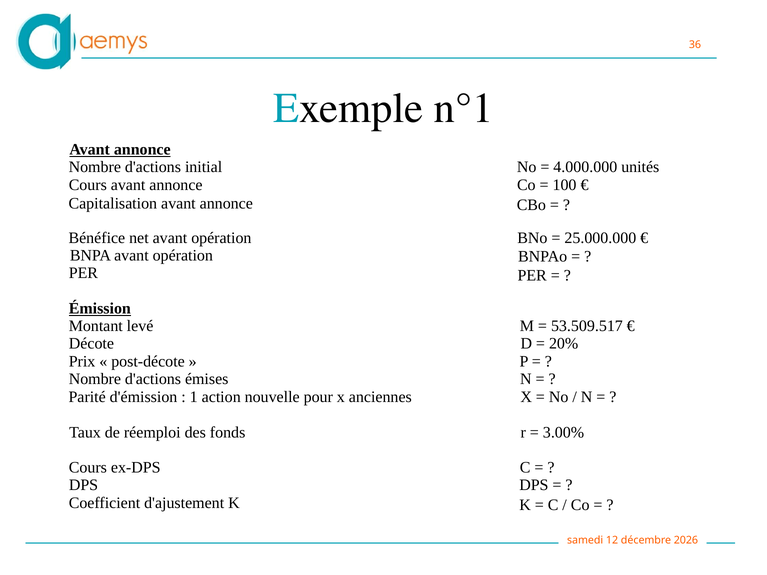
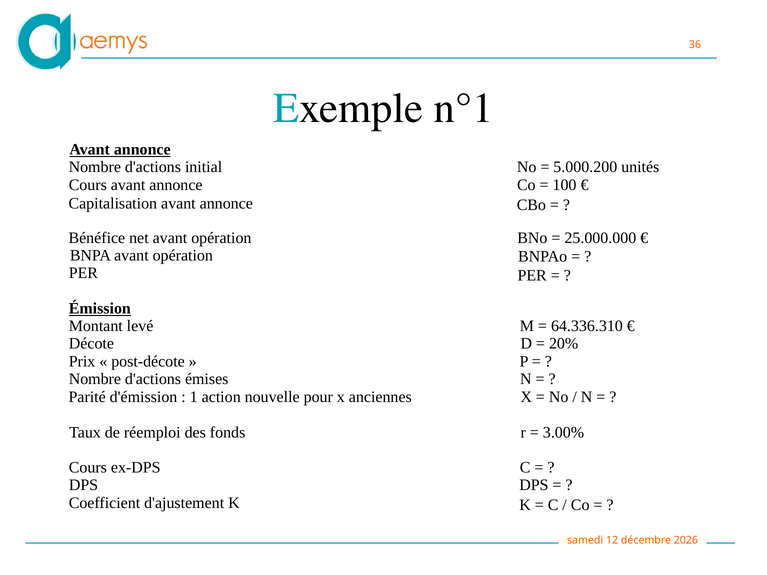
4.000.000: 4.000.000 -> 5.000.200 (585, 167)
53.509.517: 53.509.517 -> 64.336.310 (587, 326)
